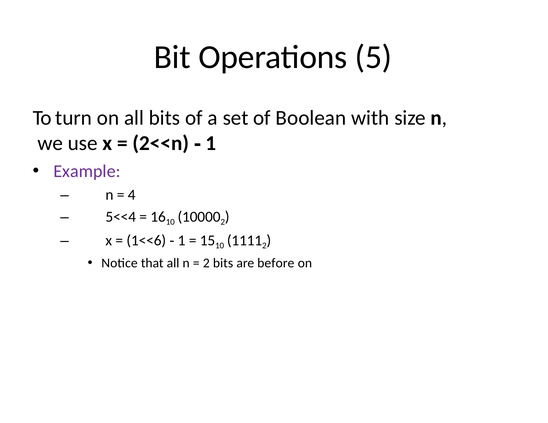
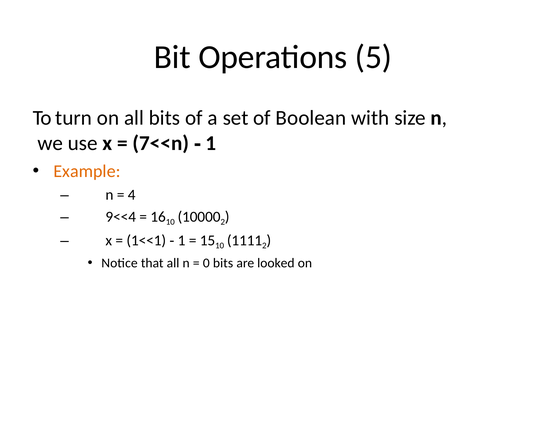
2<<n: 2<<n -> 7<<n (161, 143)
Example colour: purple -> orange (87, 171)
5<<4: 5<<4 -> 9<<4 (121, 217)
1<<6: 1<<6 -> 1<<1 (146, 241)
2: 2 -> 0 (206, 263)
before: before -> looked (276, 263)
